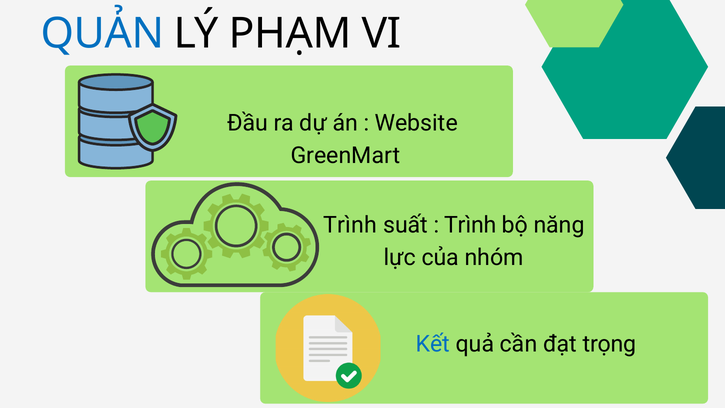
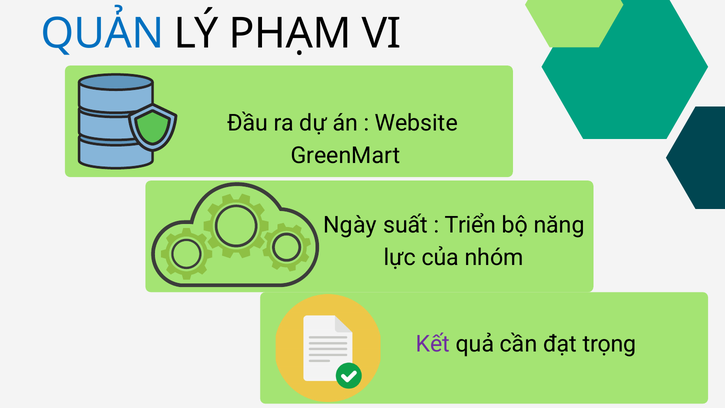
Trình: Trình -> Ngày (350, 225)
Trình: Trình -> Triển (470, 225)
Kết colour: blue -> purple (433, 344)
